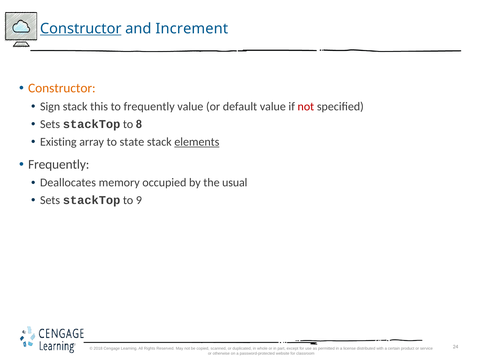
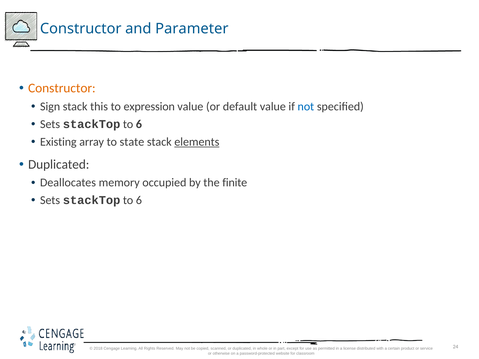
Constructor underline: present -> none (81, 29)
Increment: Increment -> Parameter (192, 29)
to frequently: frequently -> expression (149, 107)
not colour: red -> blue (306, 107)
8: 8 -> 6 (139, 124)
Frequently: Frequently -> Duplicated (59, 164)
usual: usual -> finite (235, 183)
9: 9 -> 6 (139, 200)
